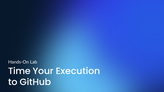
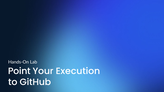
Time: Time -> Point (19, 71)
